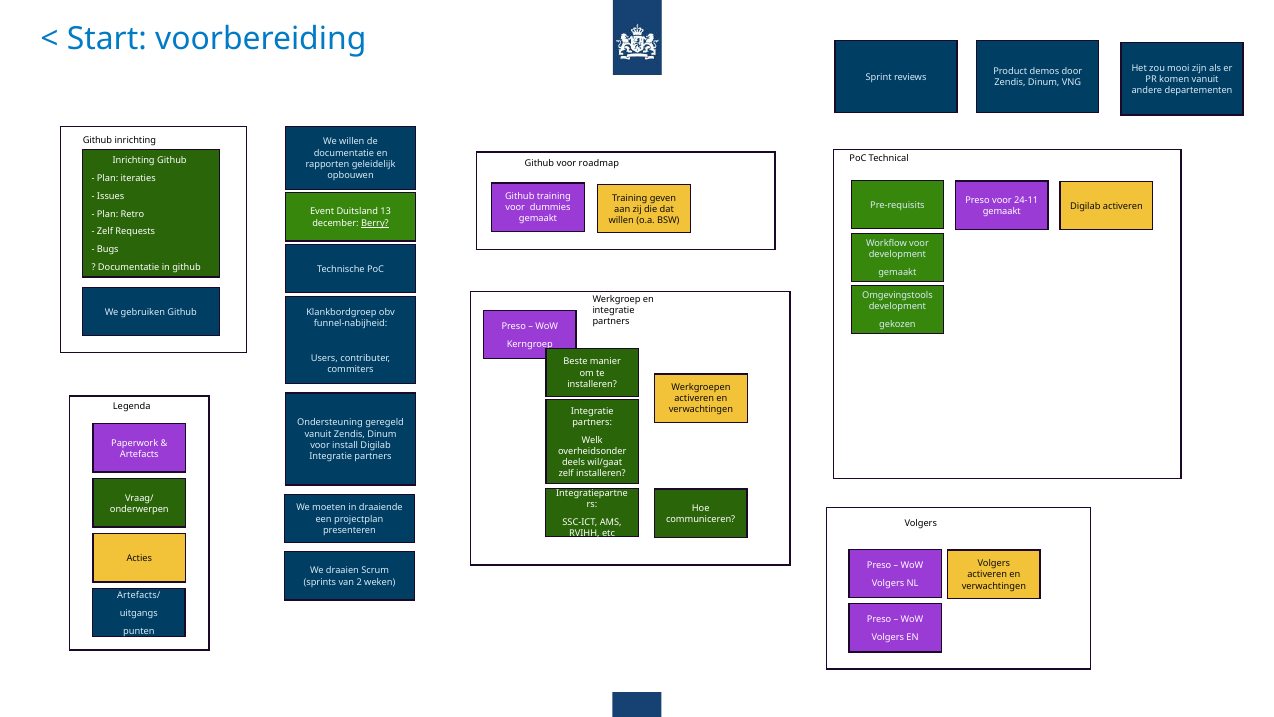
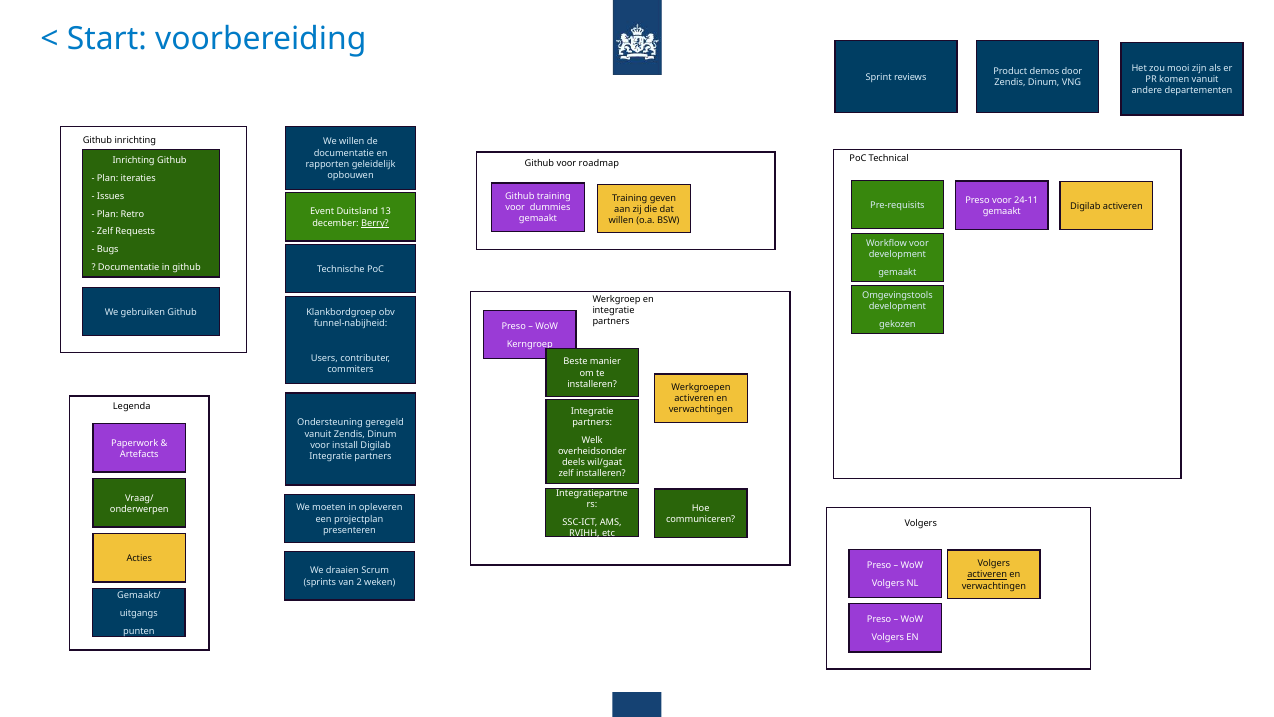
draaiende: draaiende -> opleveren (381, 508)
activeren underline: none -> present (987, 575)
Artefacts/: Artefacts/ -> Gemaakt/ (139, 595)
